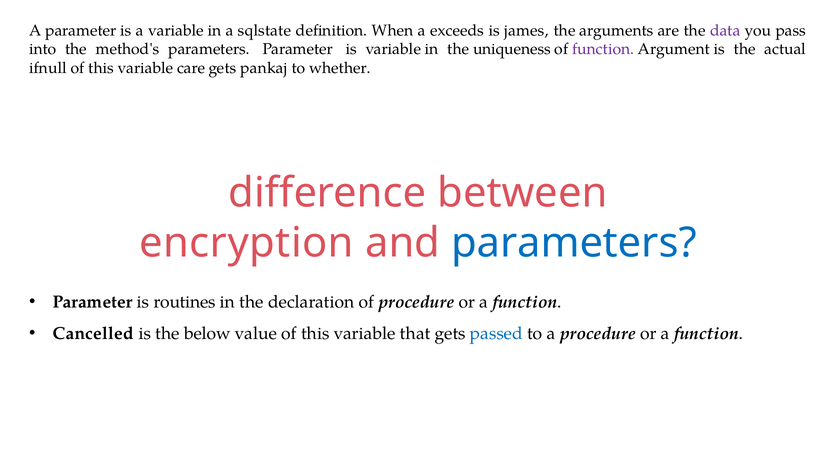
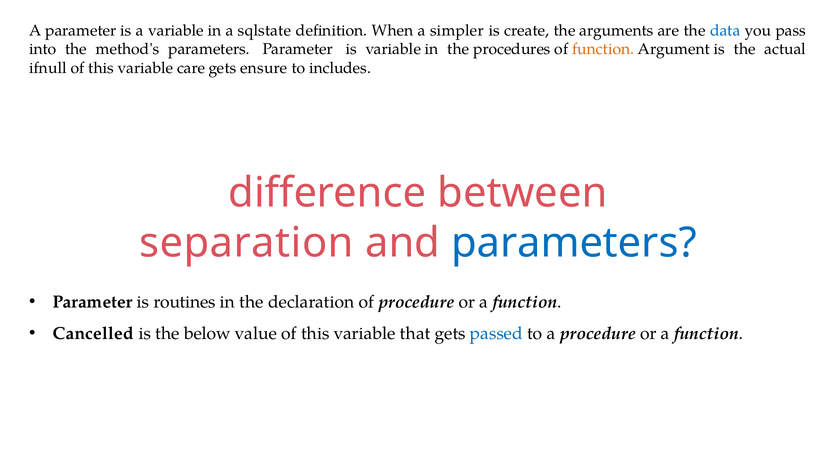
exceeds: exceeds -> simpler (457, 31)
james: james -> create (527, 31)
data colour: purple -> blue (725, 31)
uniqueness: uniqueness -> procedures (512, 49)
function colour: purple -> orange (603, 49)
pankaj: pankaj -> ensure (264, 68)
whether: whether -> includes (340, 68)
encryption: encryption -> separation (246, 243)
